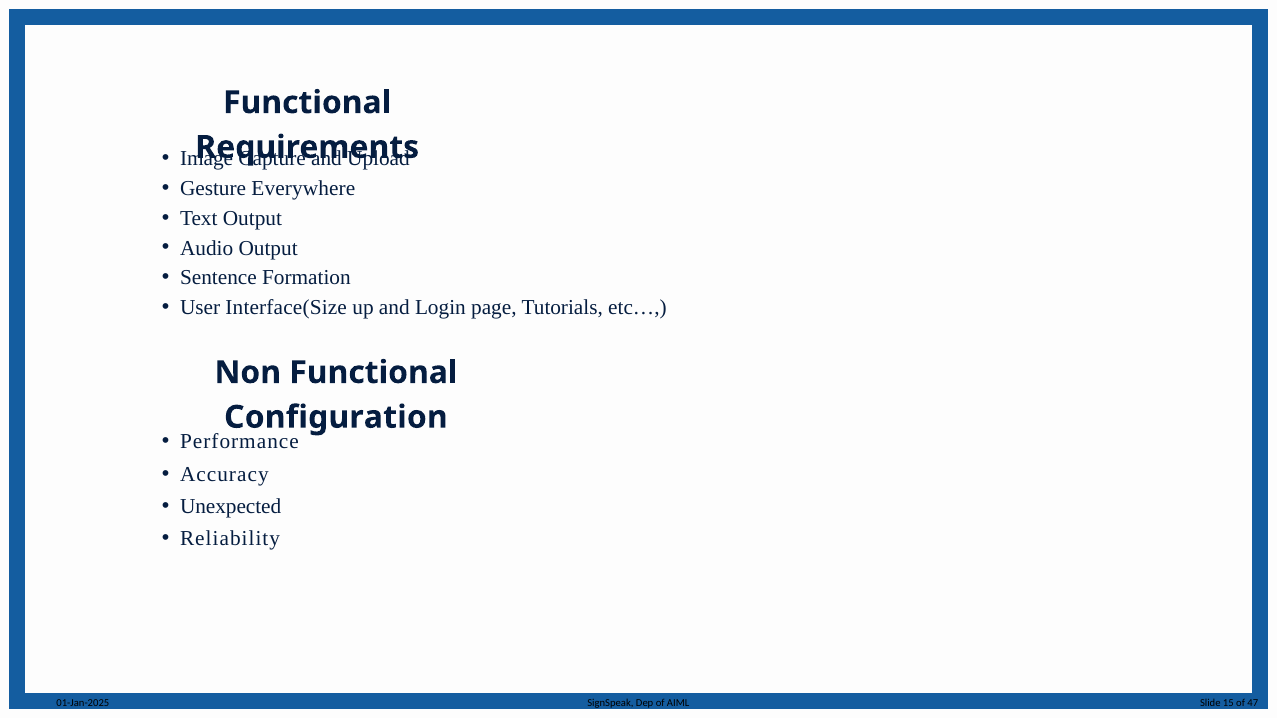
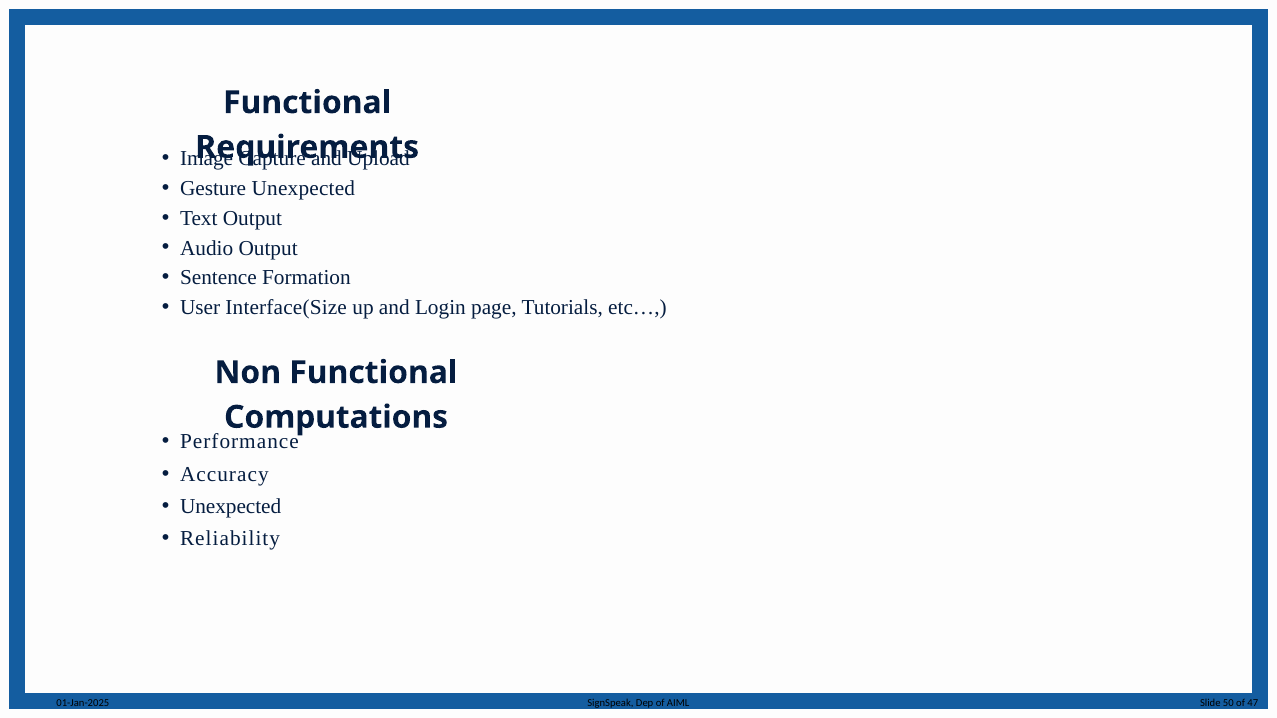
Gesture Everywhere: Everywhere -> Unexpected (303, 189)
Configuration: Configuration -> Computations (336, 417)
15: 15 -> 50 (1228, 703)
